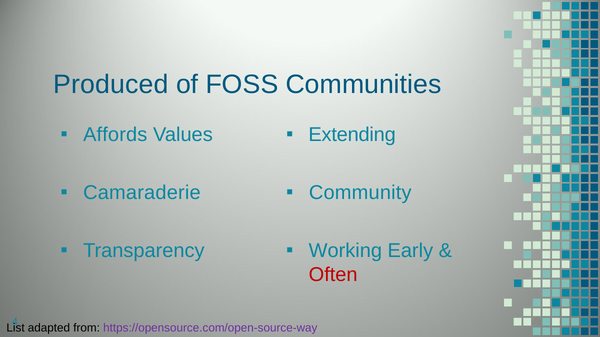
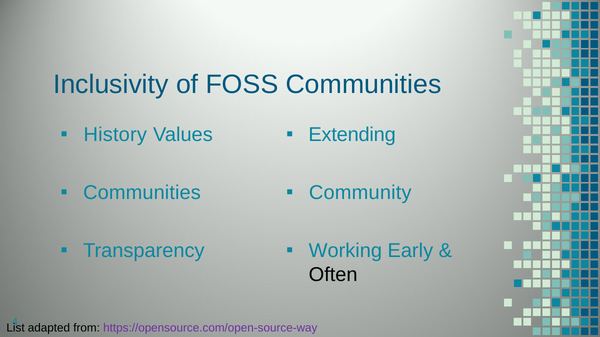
Produced: Produced -> Inclusivity (111, 85)
Affords: Affords -> History (115, 135)
Camaraderie: Camaraderie -> Communities (142, 193)
Often colour: red -> black (333, 275)
